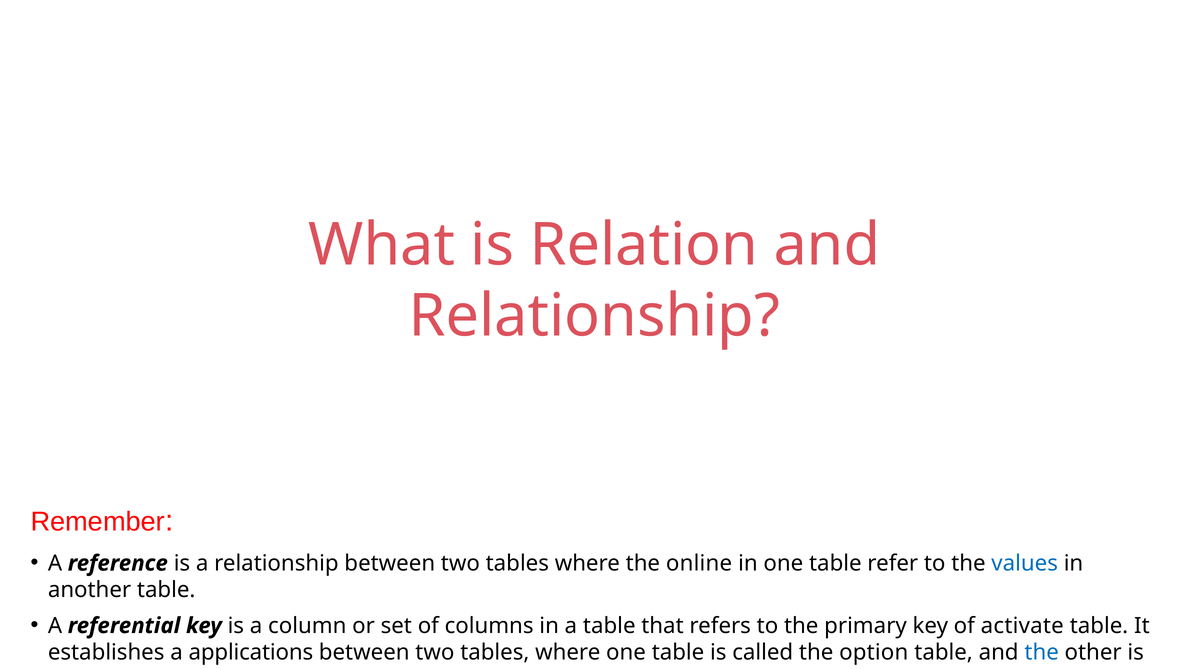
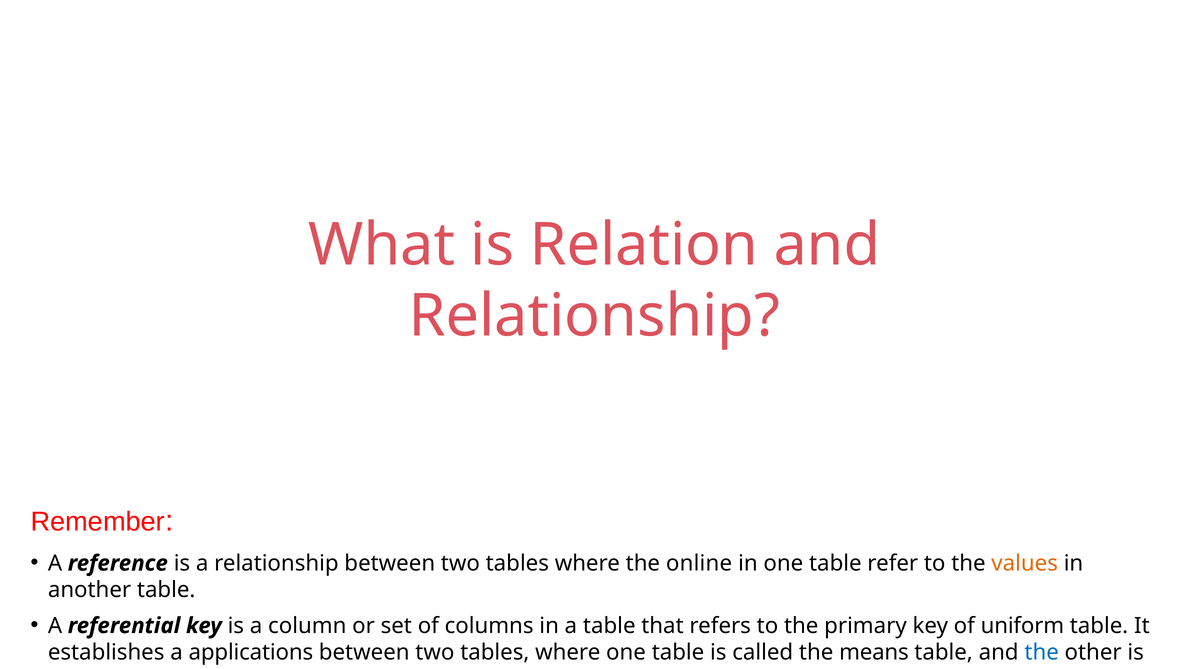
values colour: blue -> orange (1025, 563)
activate: activate -> uniform (1022, 626)
option: option -> means (874, 652)
